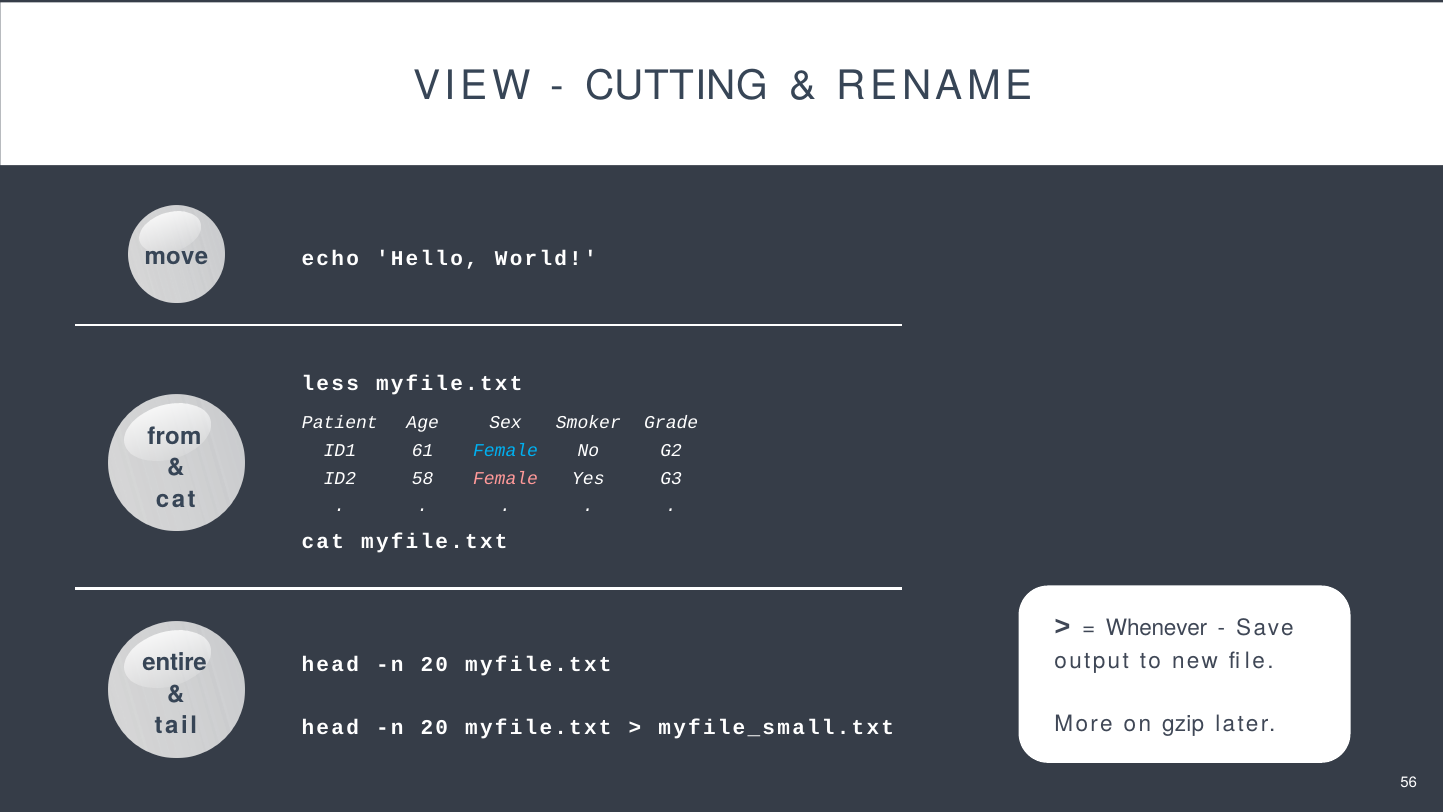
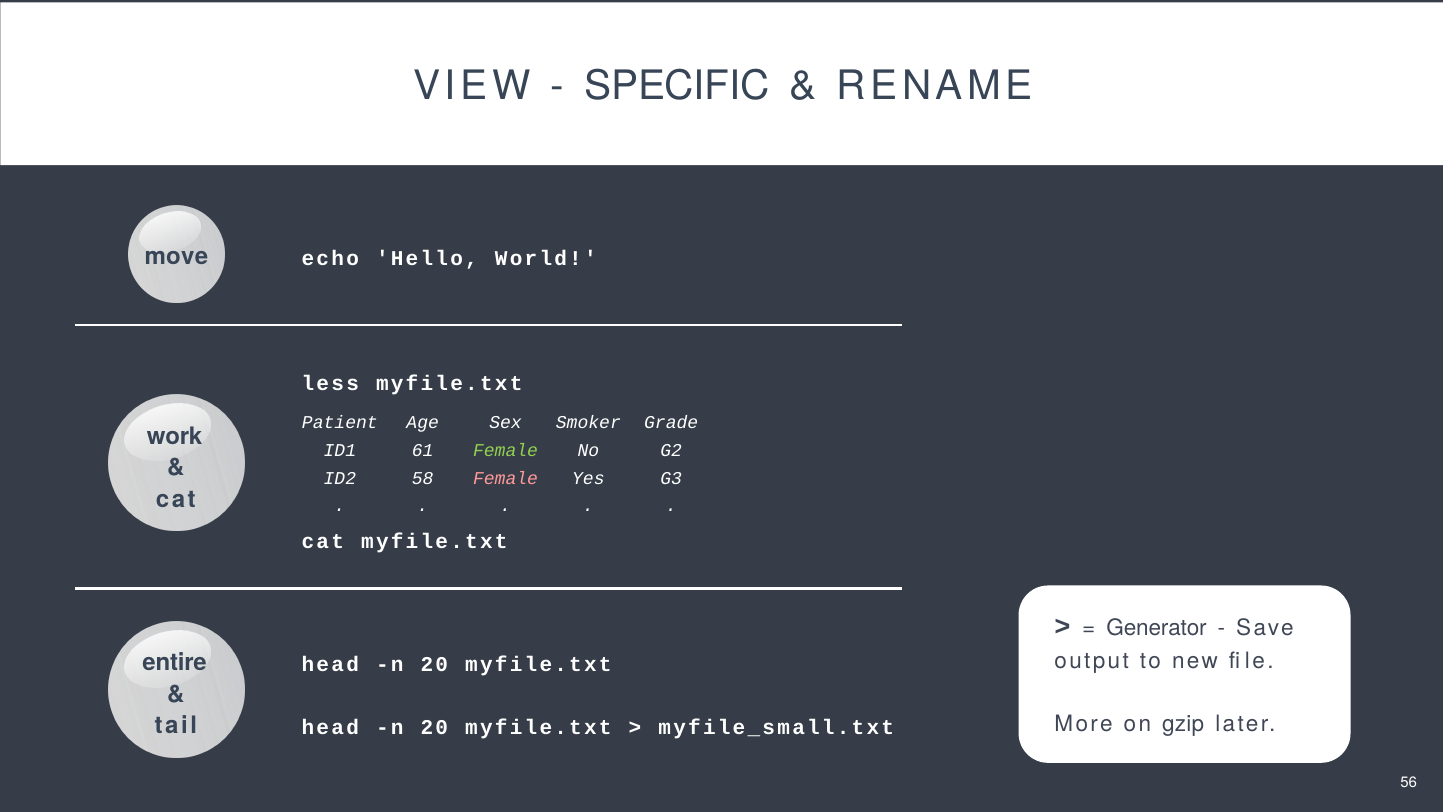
CUTTING: CUTTING -> SPECIFIC (677, 86)
from: from -> work (175, 436)
Female colour: light blue -> light green (506, 451)
Whenever: Whenever -> Generator (1157, 628)
